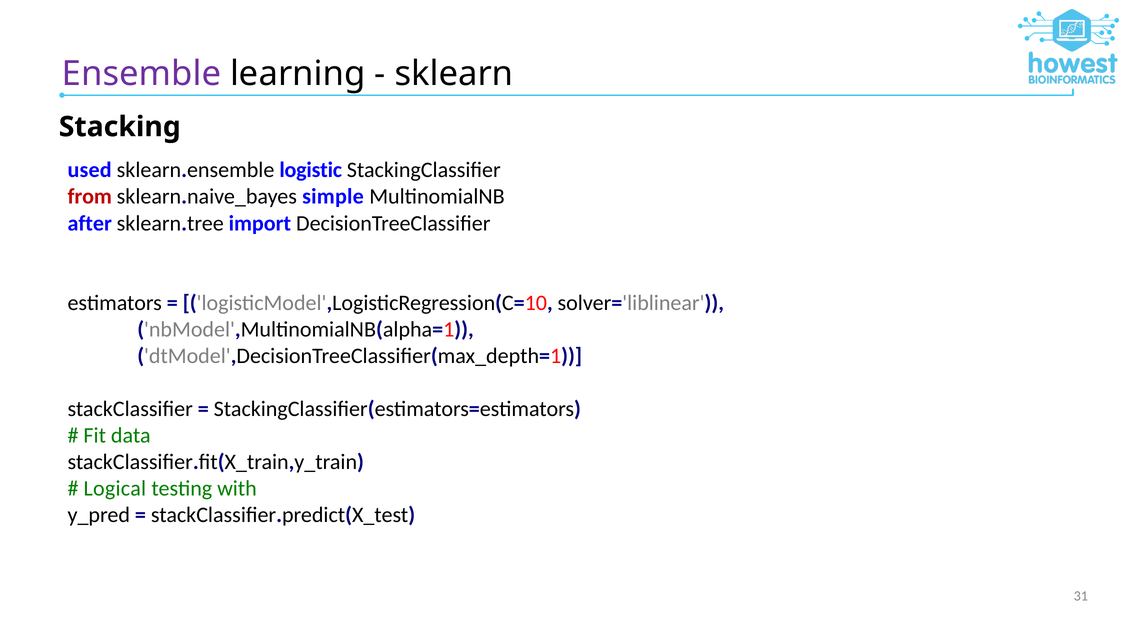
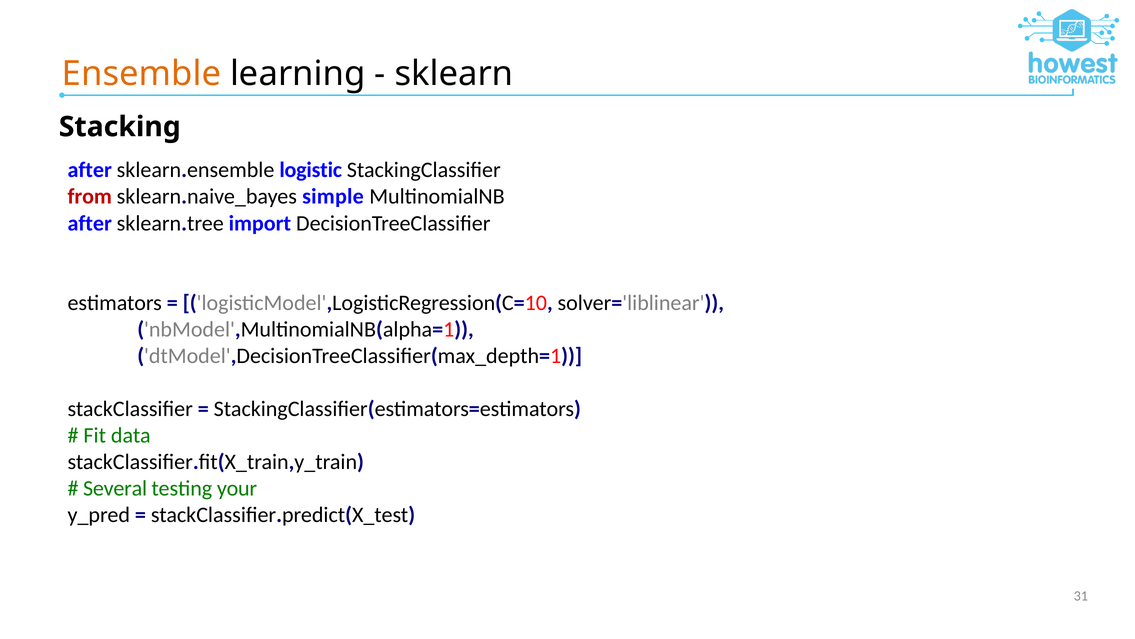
Ensemble colour: purple -> orange (142, 74)
used: used -> after (90, 170)
Logical: Logical -> Several (115, 488)
with: with -> your (237, 488)
